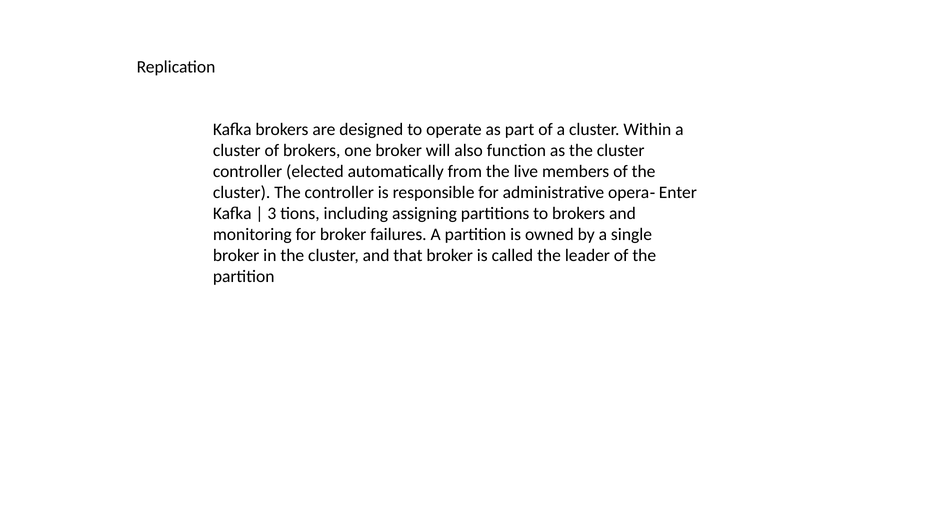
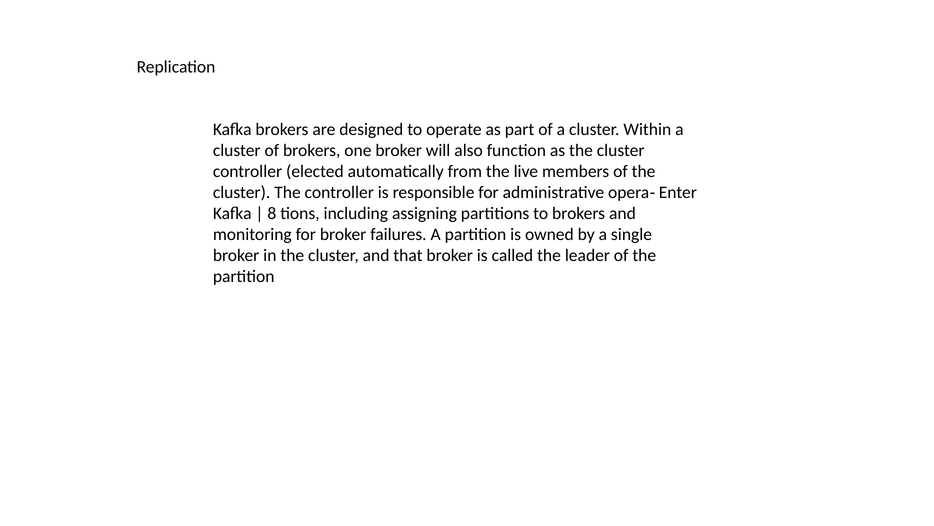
3: 3 -> 8 (272, 213)
